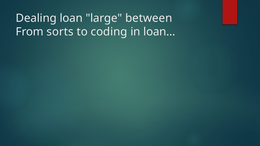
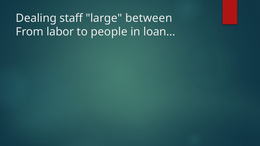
loan: loan -> staff (71, 18)
sorts: sorts -> labor (60, 32)
coding: coding -> people (109, 32)
